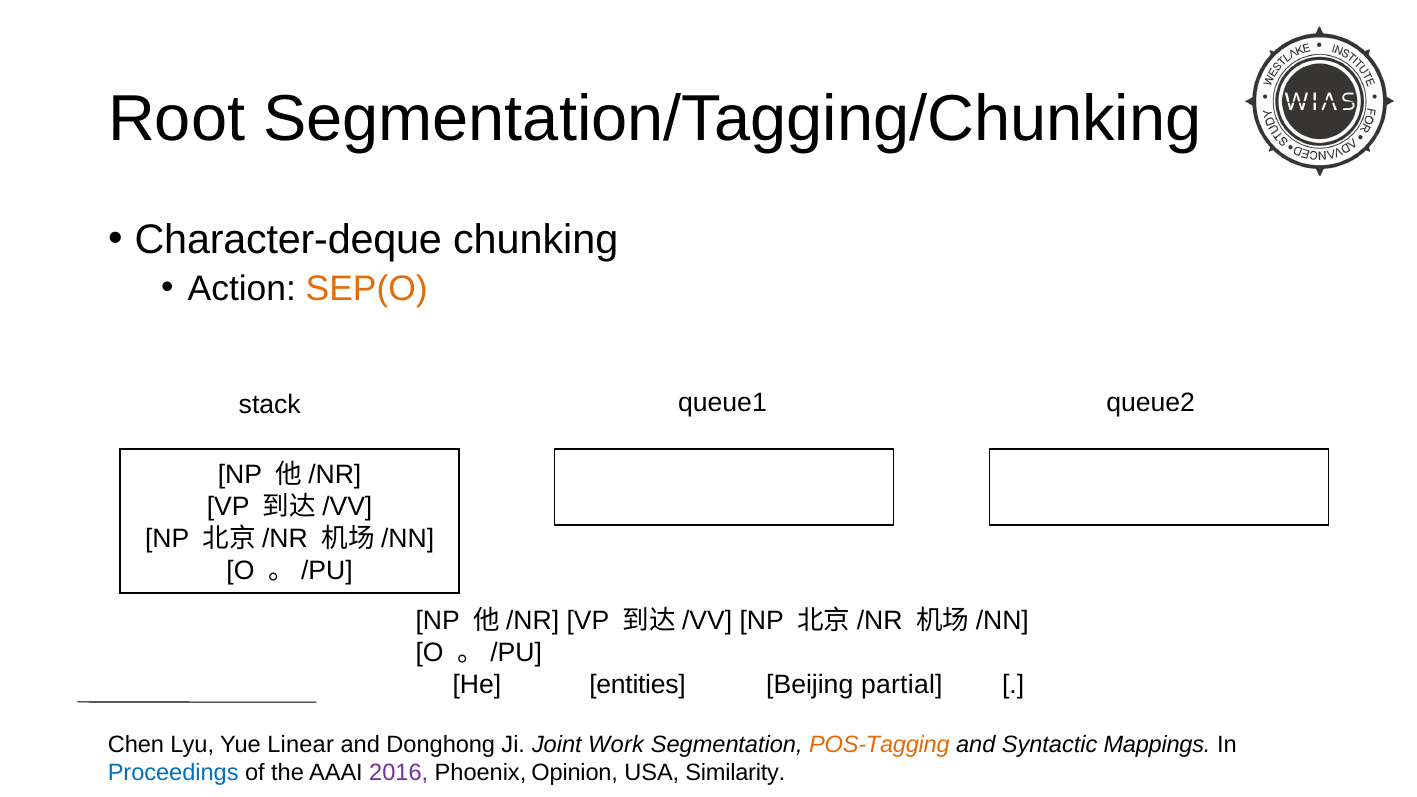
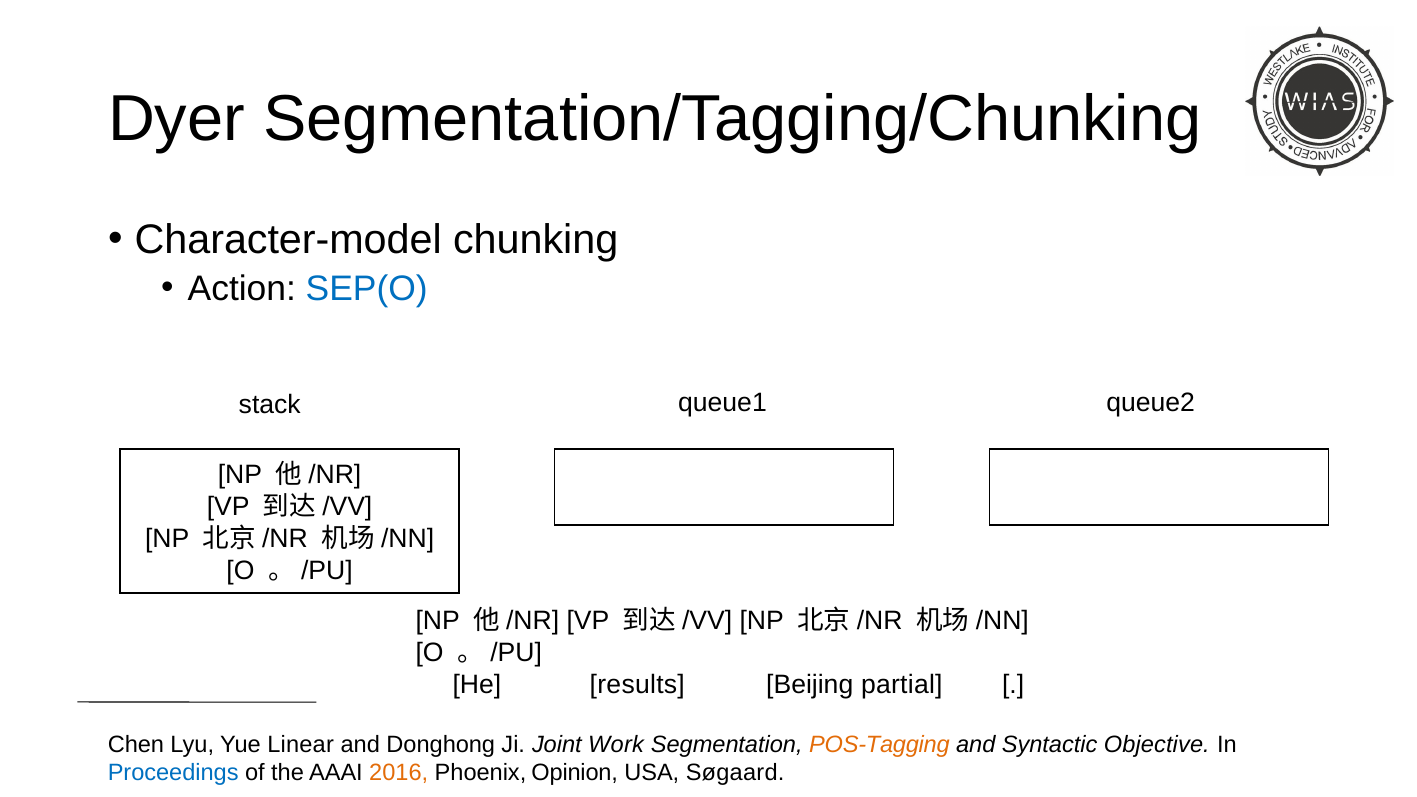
Root: Root -> Dyer (177, 119)
Character-deque: Character-deque -> Character-model (288, 239)
SEP(O colour: orange -> blue (367, 288)
entities: entities -> results (637, 684)
Mappings: Mappings -> Objective (1157, 745)
2016 colour: purple -> orange (399, 773)
Similarity: Similarity -> Søgaard (735, 773)
